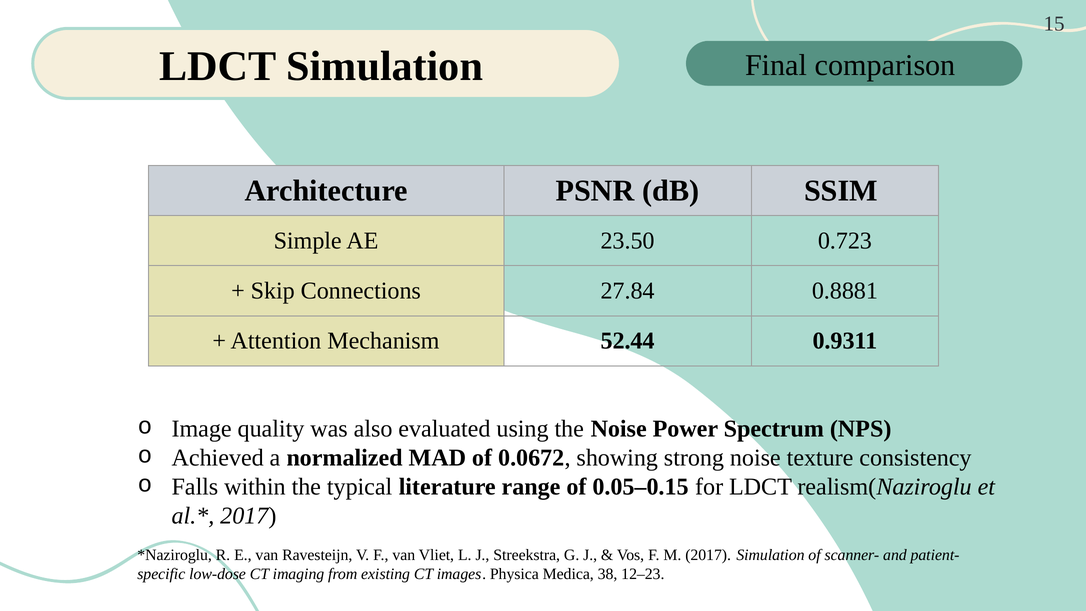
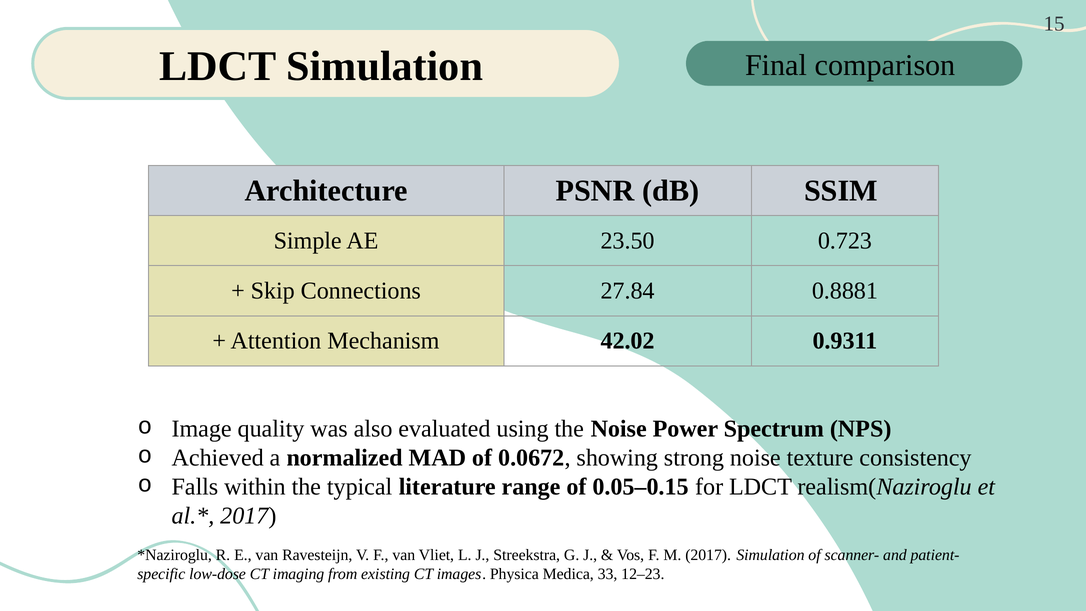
52.44: 52.44 -> 42.02 (628, 341)
38: 38 -> 33 (608, 574)
